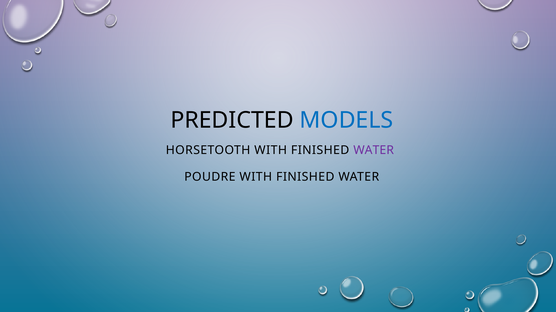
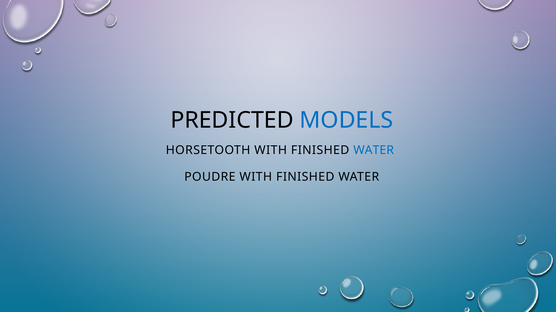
WATER colour: purple -> blue (374, 151)
